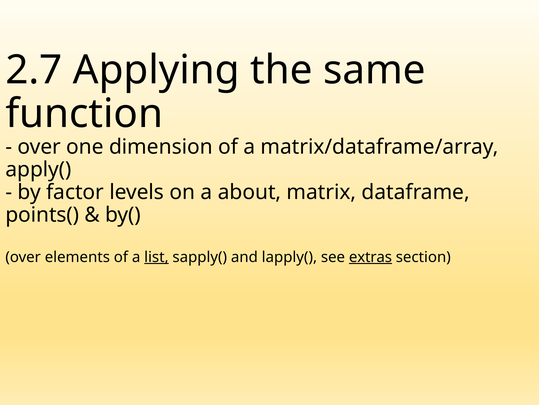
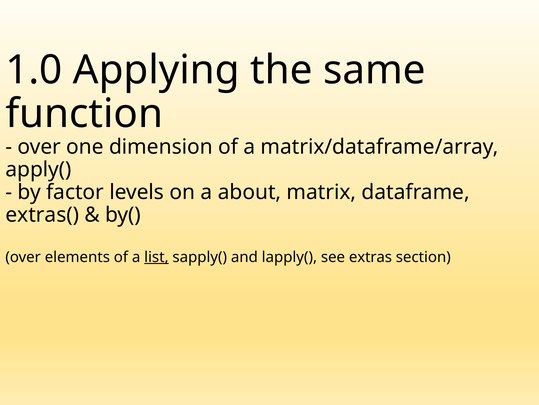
2.7: 2.7 -> 1.0 (34, 70)
points(: points( -> extras( (42, 215)
extras underline: present -> none (370, 257)
